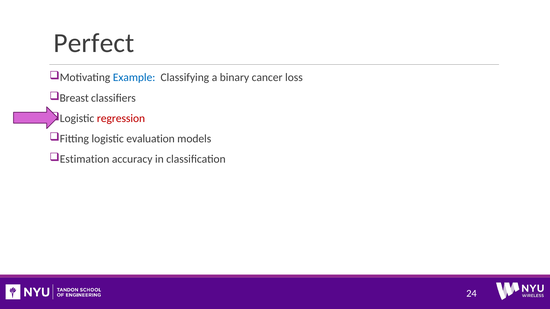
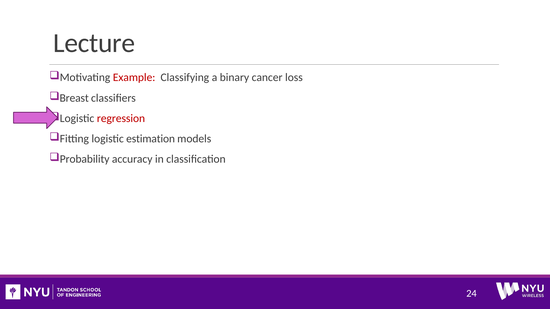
Perfect: Perfect -> Lecture (94, 43)
Example colour: blue -> red (134, 78)
evaluation: evaluation -> estimation (151, 139)
Estimation: Estimation -> Probability (85, 159)
